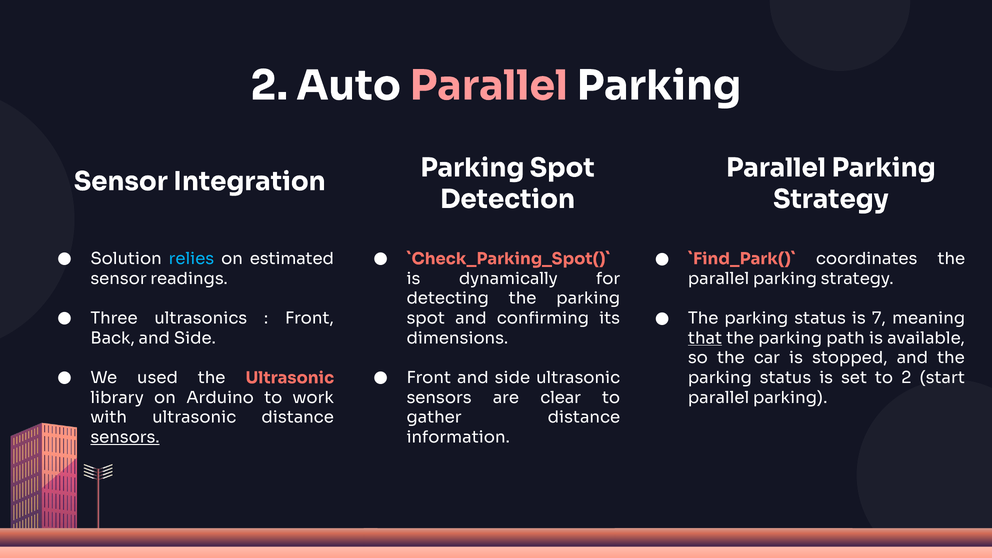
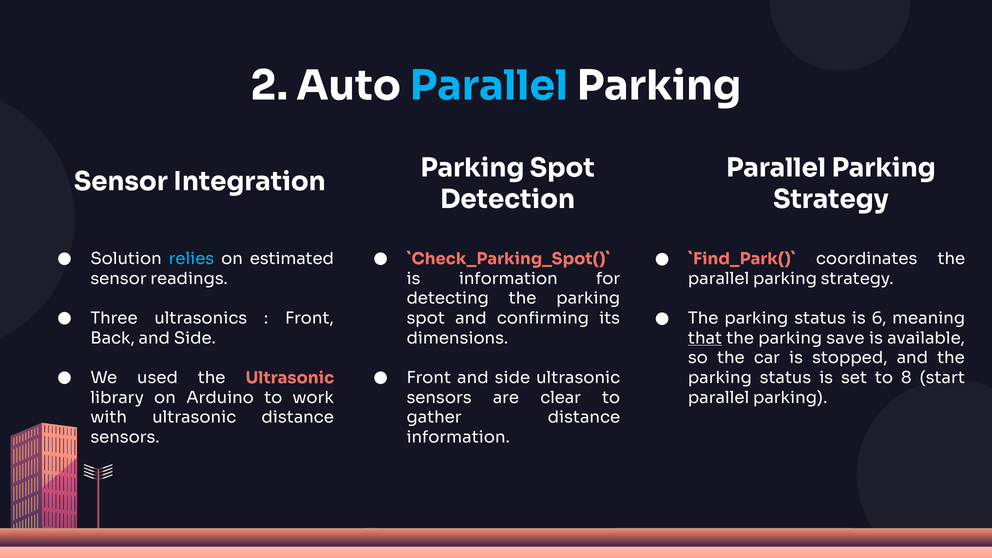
Parallel colour: pink -> light blue (489, 86)
is dynamically: dynamically -> information (508, 279)
7: 7 -> 6 (879, 318)
path: path -> save (845, 338)
to 2: 2 -> 8 (906, 378)
sensors underline: present -> none (125, 437)
